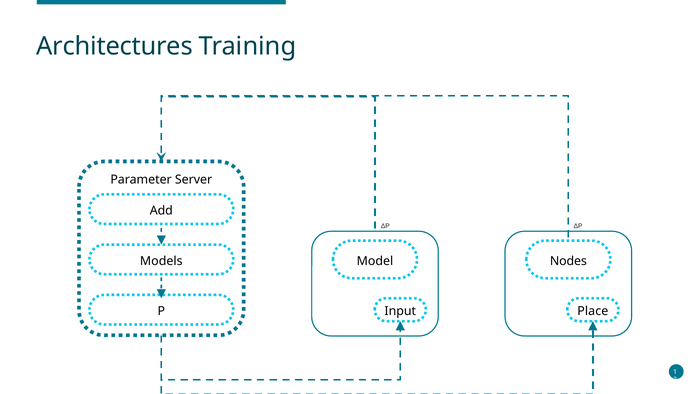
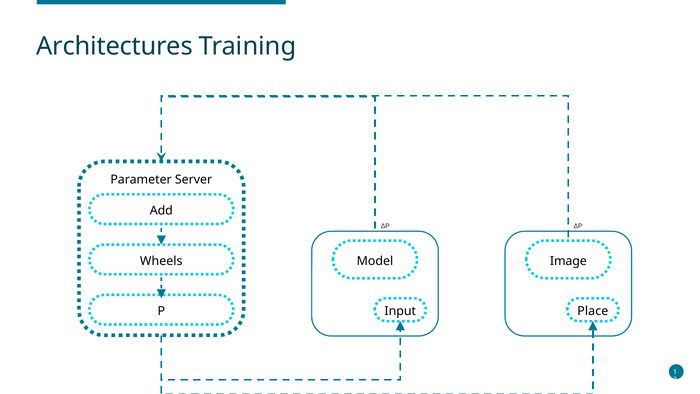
Models: Models -> Wheels (161, 261)
Nodes: Nodes -> Image (568, 261)
